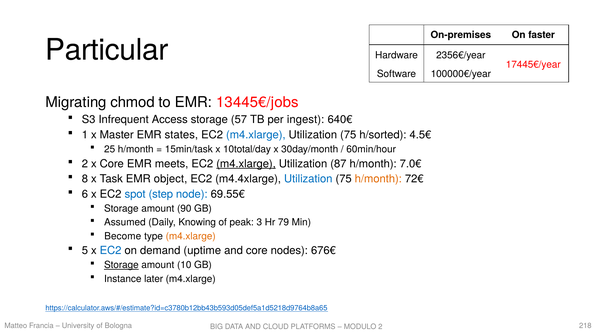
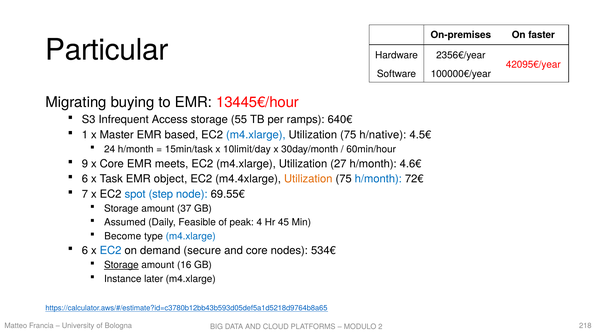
17445€/year: 17445€/year -> 42095€/year (533, 65)
chmod: chmod -> buying (133, 102)
13445€/jobs: 13445€/jobs -> 13445€/hour (258, 102)
57: 57 -> 55 (239, 120)
ingest: ingest -> ramps (306, 120)
states: states -> based (181, 135)
h/sorted: h/sorted -> h/native (383, 135)
25: 25 -> 24 (110, 149)
10total/day: 10total/day -> 10limit/day (247, 149)
2: 2 -> 9 (85, 164)
m4.xlarge underline: present -> none (246, 164)
87: 87 -> 27 (338, 164)
7.0€: 7.0€ -> 4.6€ (411, 164)
8: 8 -> 6 (85, 179)
Utilization colour: blue -> orange (308, 179)
h/month colour: orange -> blue (378, 179)
6: 6 -> 7 (85, 194)
90: 90 -> 37 (184, 209)
Knowing: Knowing -> Feasible (197, 222)
3: 3 -> 4 (259, 222)
79: 79 -> 45 (283, 222)
m4.xlarge colour: orange -> blue (191, 236)
5: 5 -> 6 (85, 251)
uptime: uptime -> secure (202, 251)
676€: 676€ -> 534€ (323, 251)
10: 10 -> 16 (184, 265)
